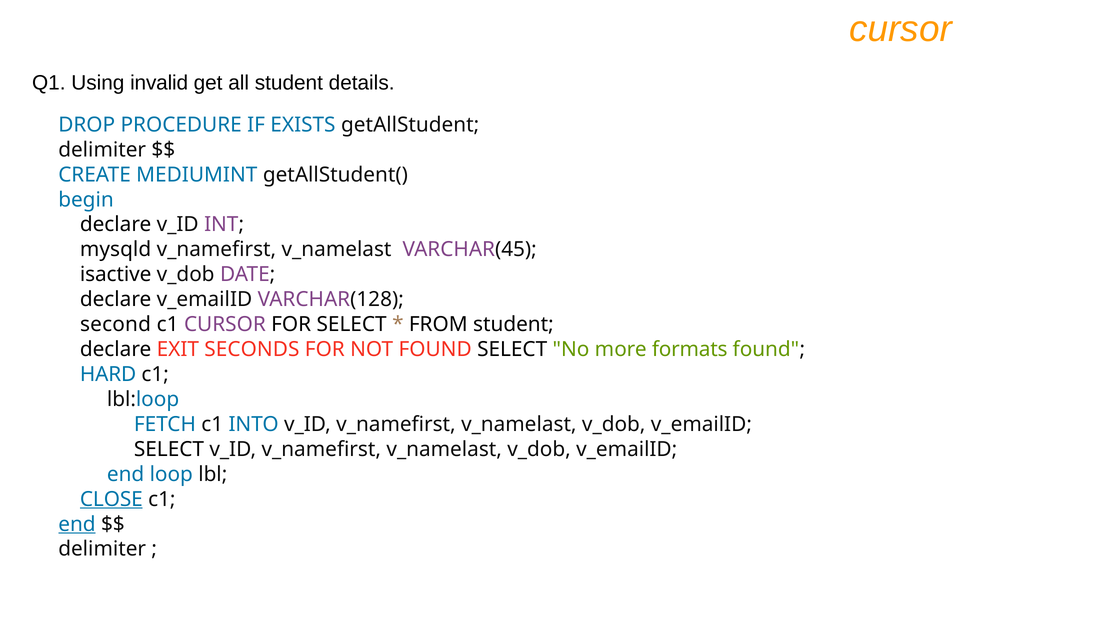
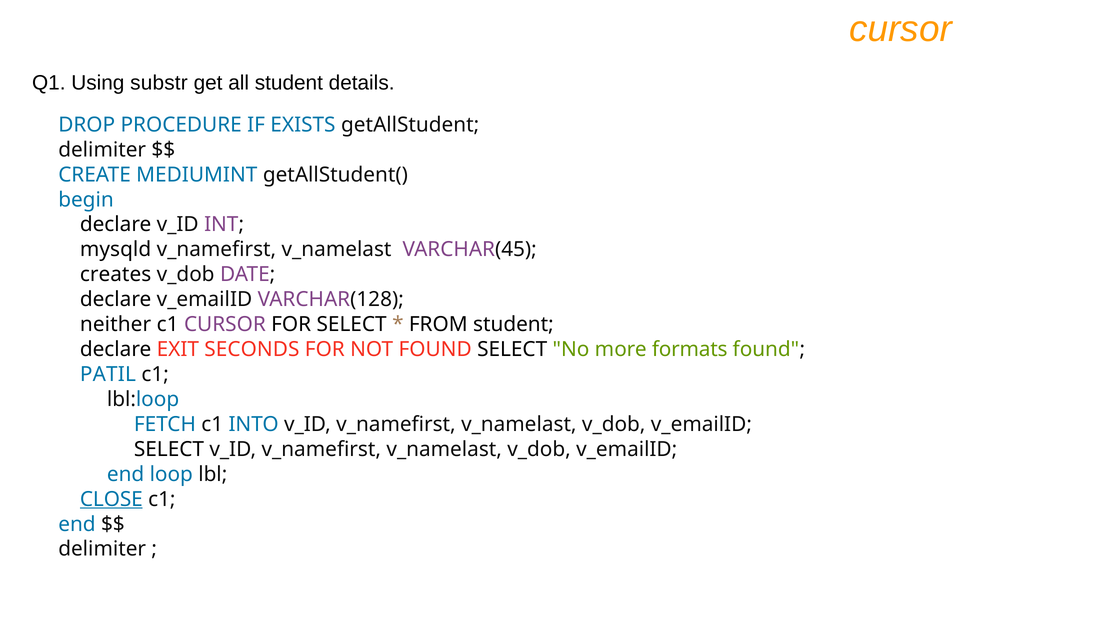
invalid: invalid -> substr (159, 83)
isactive: isactive -> creates (116, 274)
second: second -> neither (116, 324)
HARD: HARD -> PATIL (108, 374)
end underline: present -> none (77, 524)
